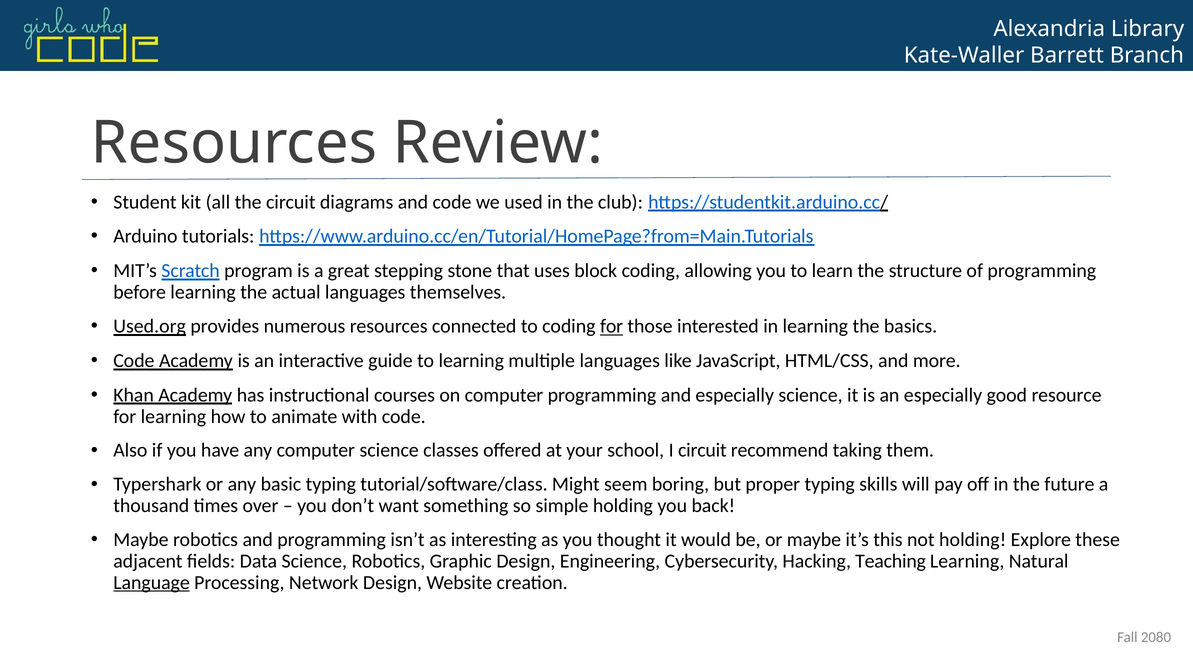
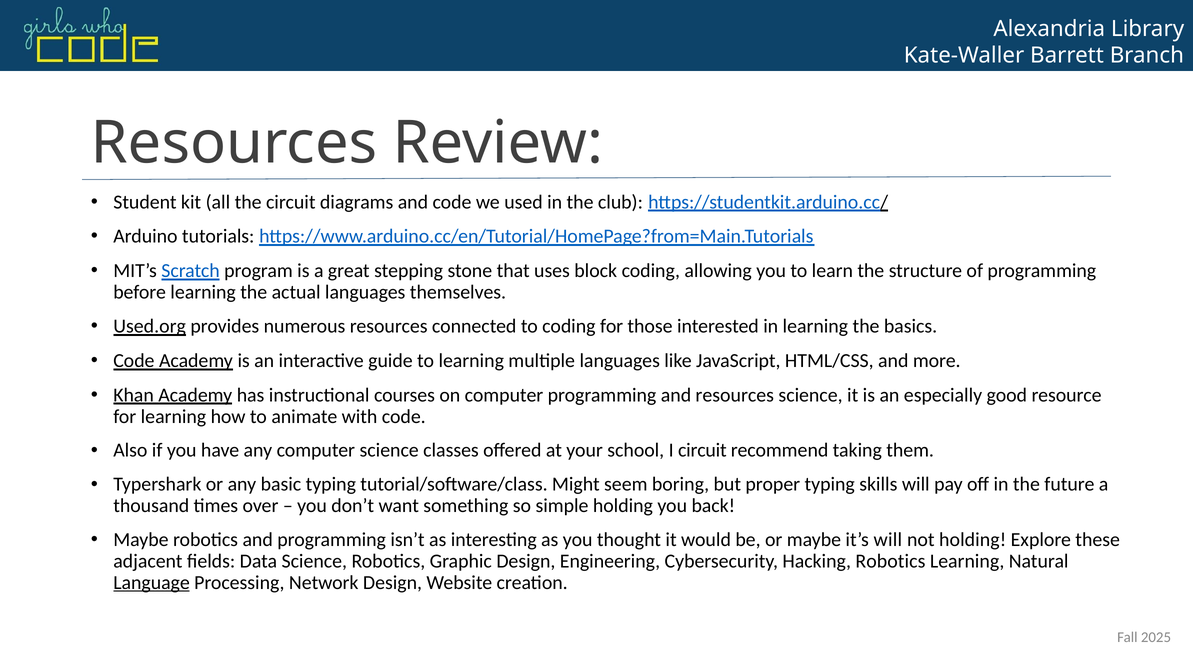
for underline: present -> none (612, 326)
and especially: especially -> resources (735, 395)
it’s this: this -> will (888, 540)
Hacking Teaching: Teaching -> Robotics (890, 561)
2080: 2080 -> 2025 (1156, 638)
